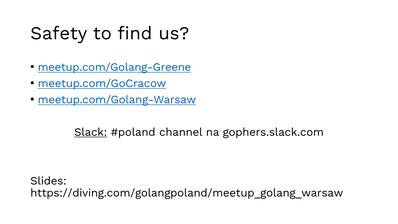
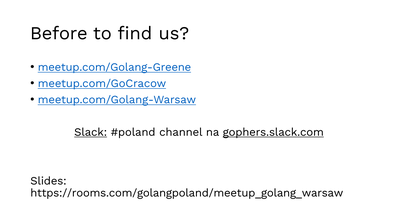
Safety: Safety -> Before (59, 33)
gophers.slack.com underline: none -> present (273, 132)
https://diving.com/golangpoland/meetup_golang_warsaw: https://diving.com/golangpoland/meetup_golang_warsaw -> https://rooms.com/golangpoland/meetup_golang_warsaw (187, 193)
